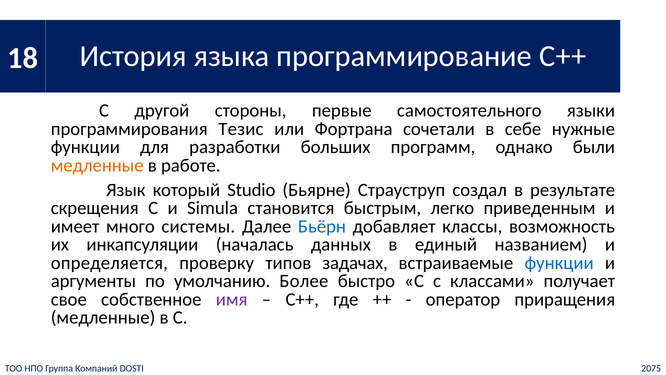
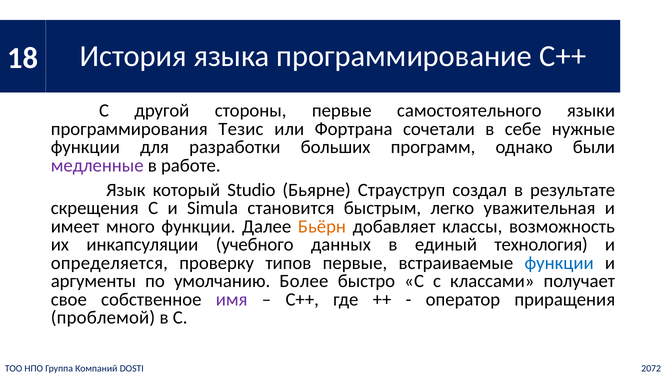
медленные colour: orange -> purple (97, 165)
приведенным: приведенным -> уважительная (540, 208)
много системы: системы -> функции (198, 226)
Бьёрн colour: blue -> orange (322, 226)
началась: началась -> учебного (255, 244)
названием: названием -> технология (541, 244)
типов задачах: задачах -> первые (355, 263)
медленные: медленные -> проблемой (103, 317)
2075: 2075 -> 2072 (651, 368)
